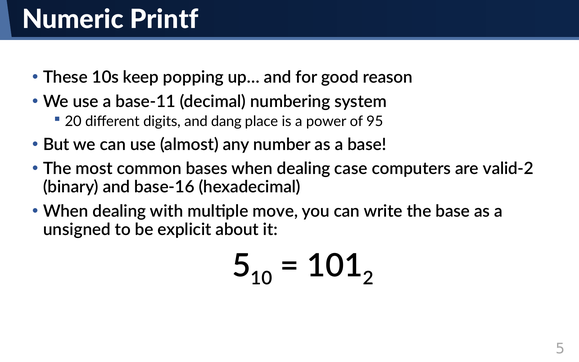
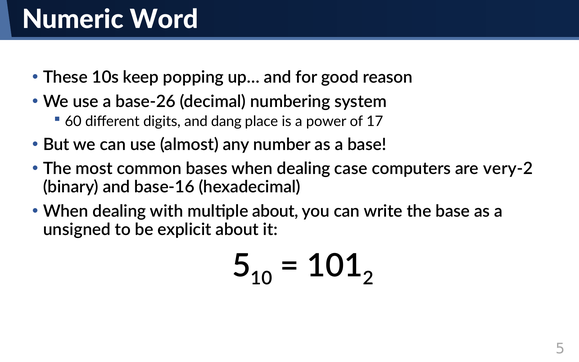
Printf: Printf -> Word (164, 19)
base-11: base-11 -> base-26 (146, 101)
20: 20 -> 60 (73, 121)
95: 95 -> 17 (375, 121)
valid-2: valid-2 -> very-2 (508, 169)
multiple move: move -> about (275, 211)
